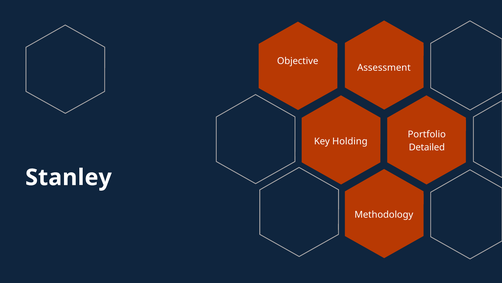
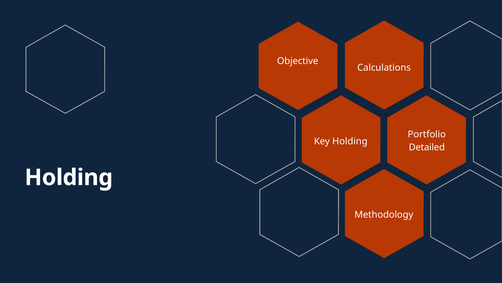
Assessment: Assessment -> Calculations (384, 67)
Stanley: Stanley -> Holding (69, 177)
